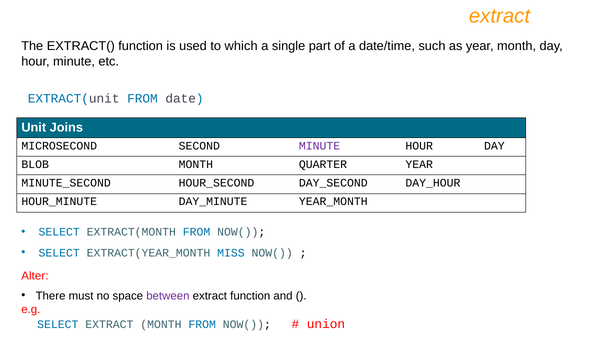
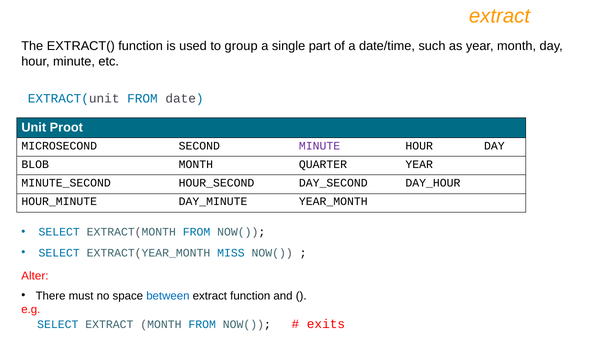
which: which -> group (241, 46)
Joins: Joins -> Proot (66, 127)
between colour: purple -> blue (168, 295)
union: union -> exits (326, 324)
